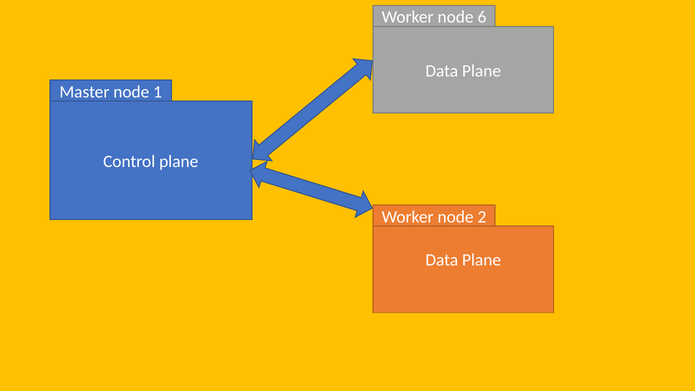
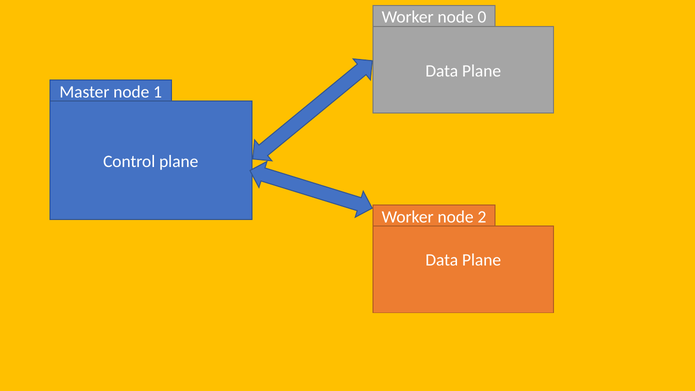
6: 6 -> 0 (482, 17)
